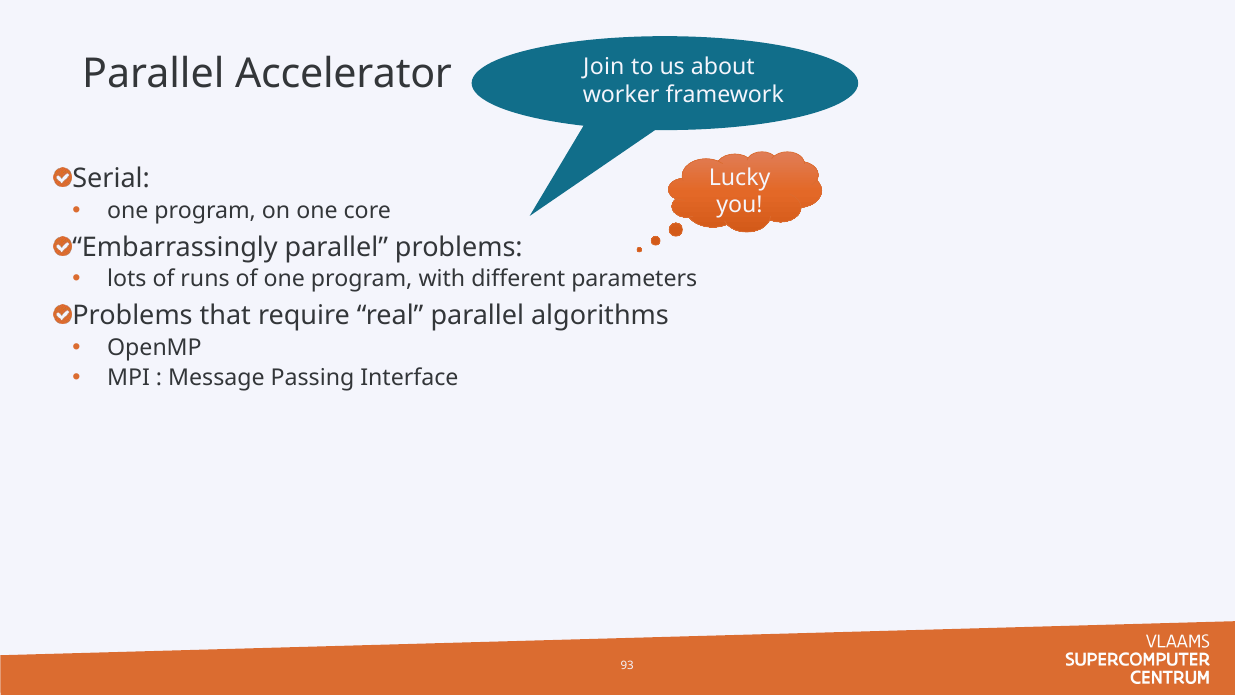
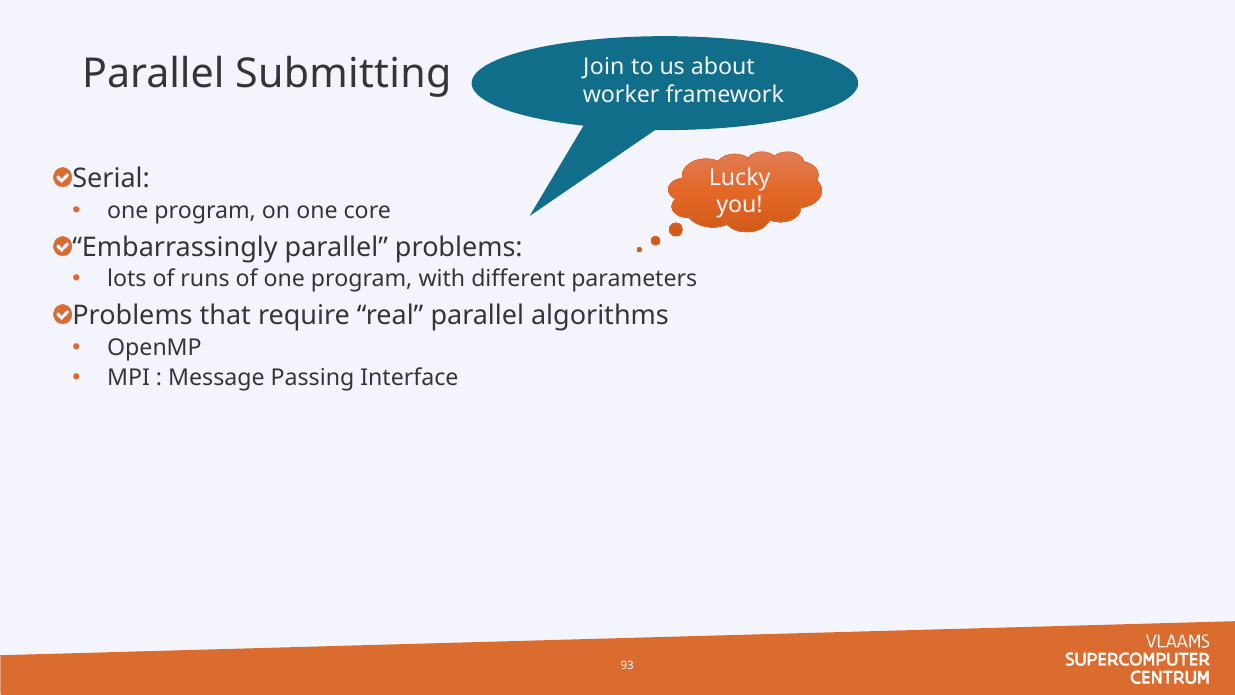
Accelerator: Accelerator -> Submitting (343, 74)
